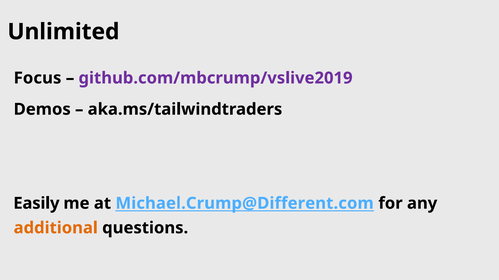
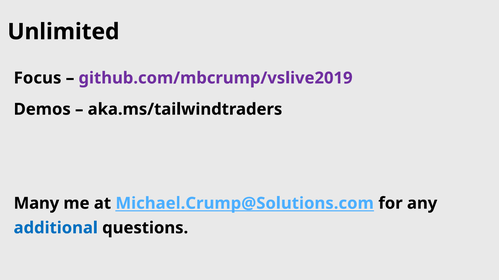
Easily: Easily -> Many (36, 204)
Michael.Crump@Different.com: Michael.Crump@Different.com -> Michael.Crump@Solutions.com (245, 204)
additional colour: orange -> blue (56, 228)
